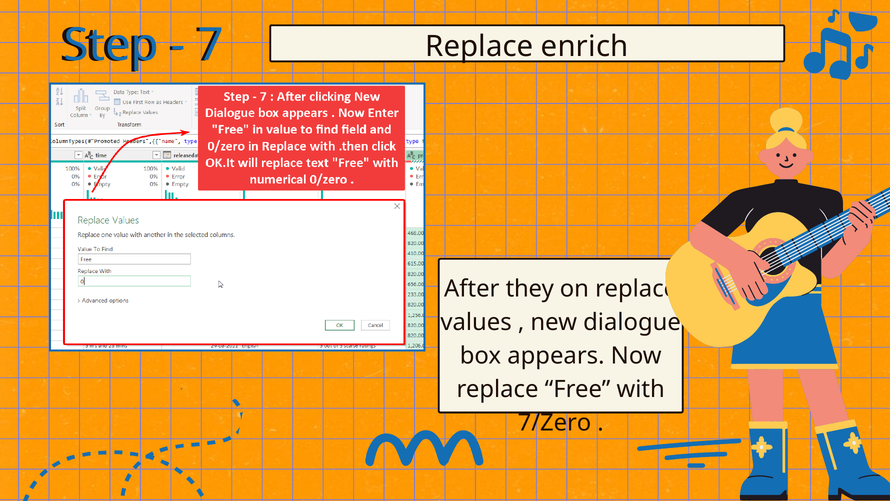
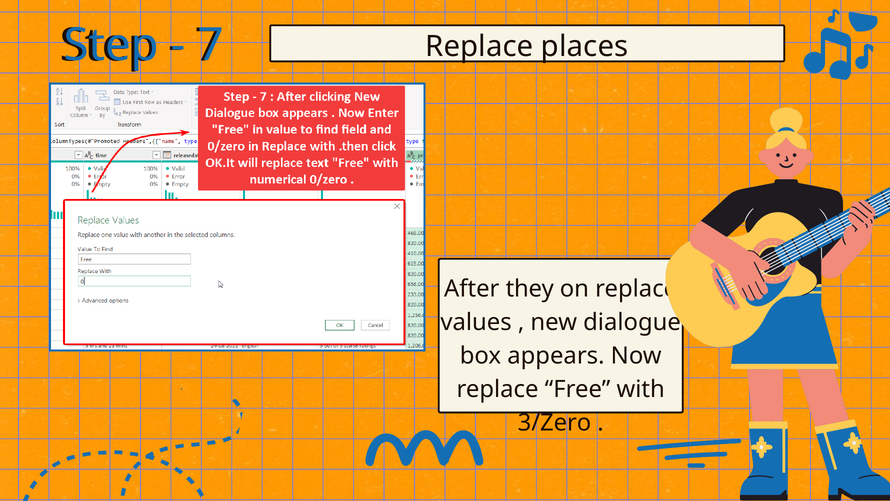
enrich: enrich -> places (585, 46)
7/Zero: 7/Zero -> 3/Zero (554, 423)
